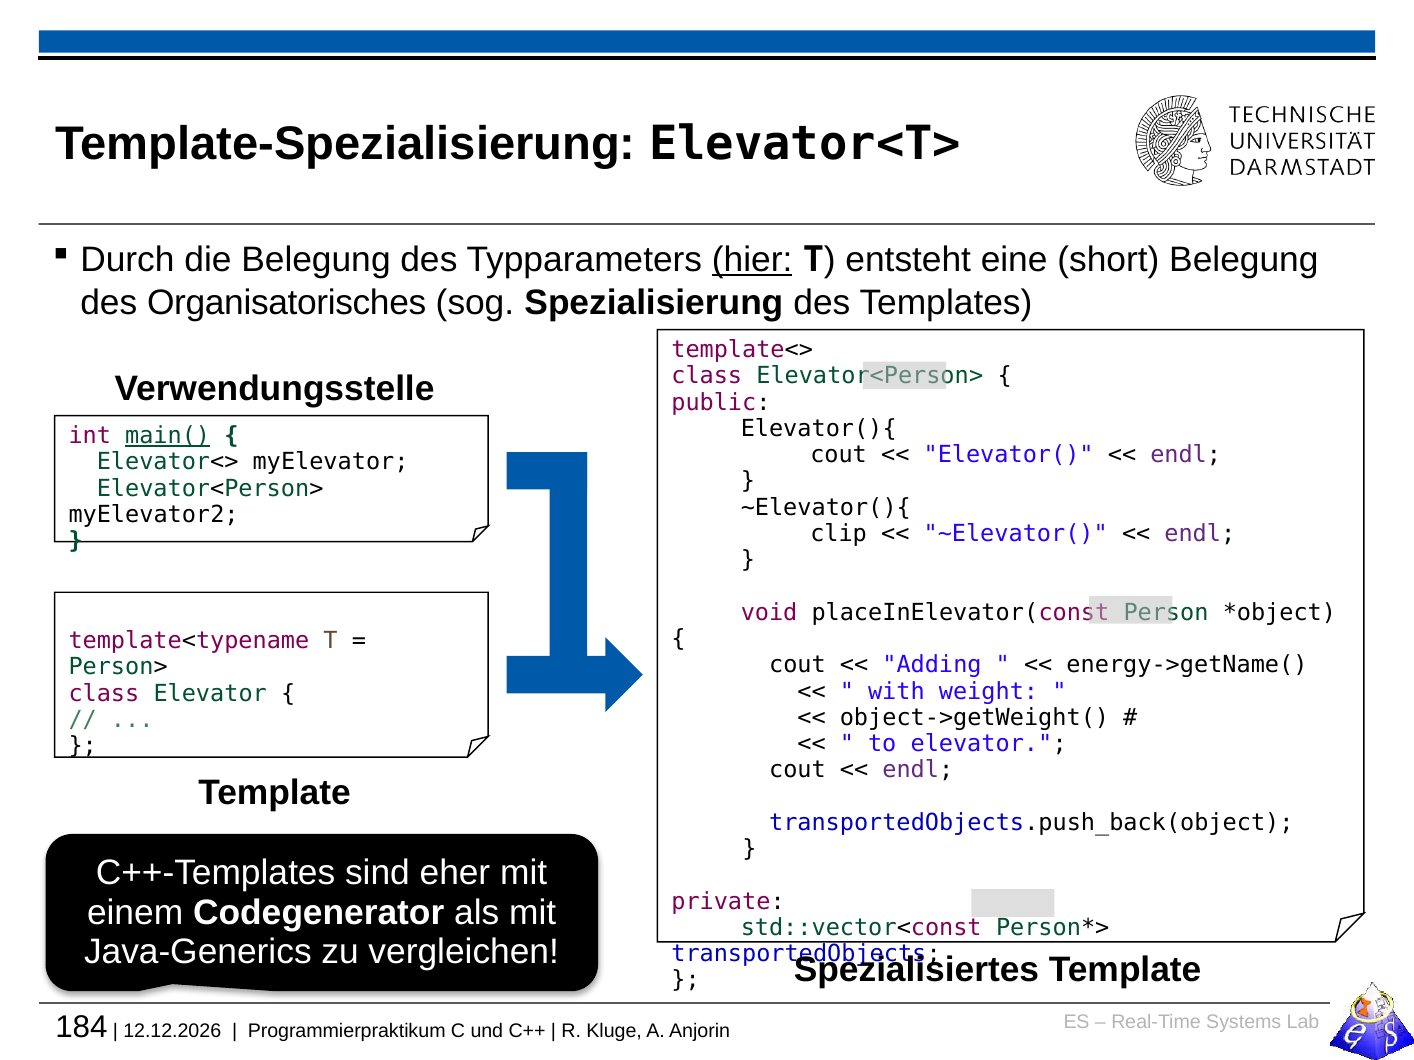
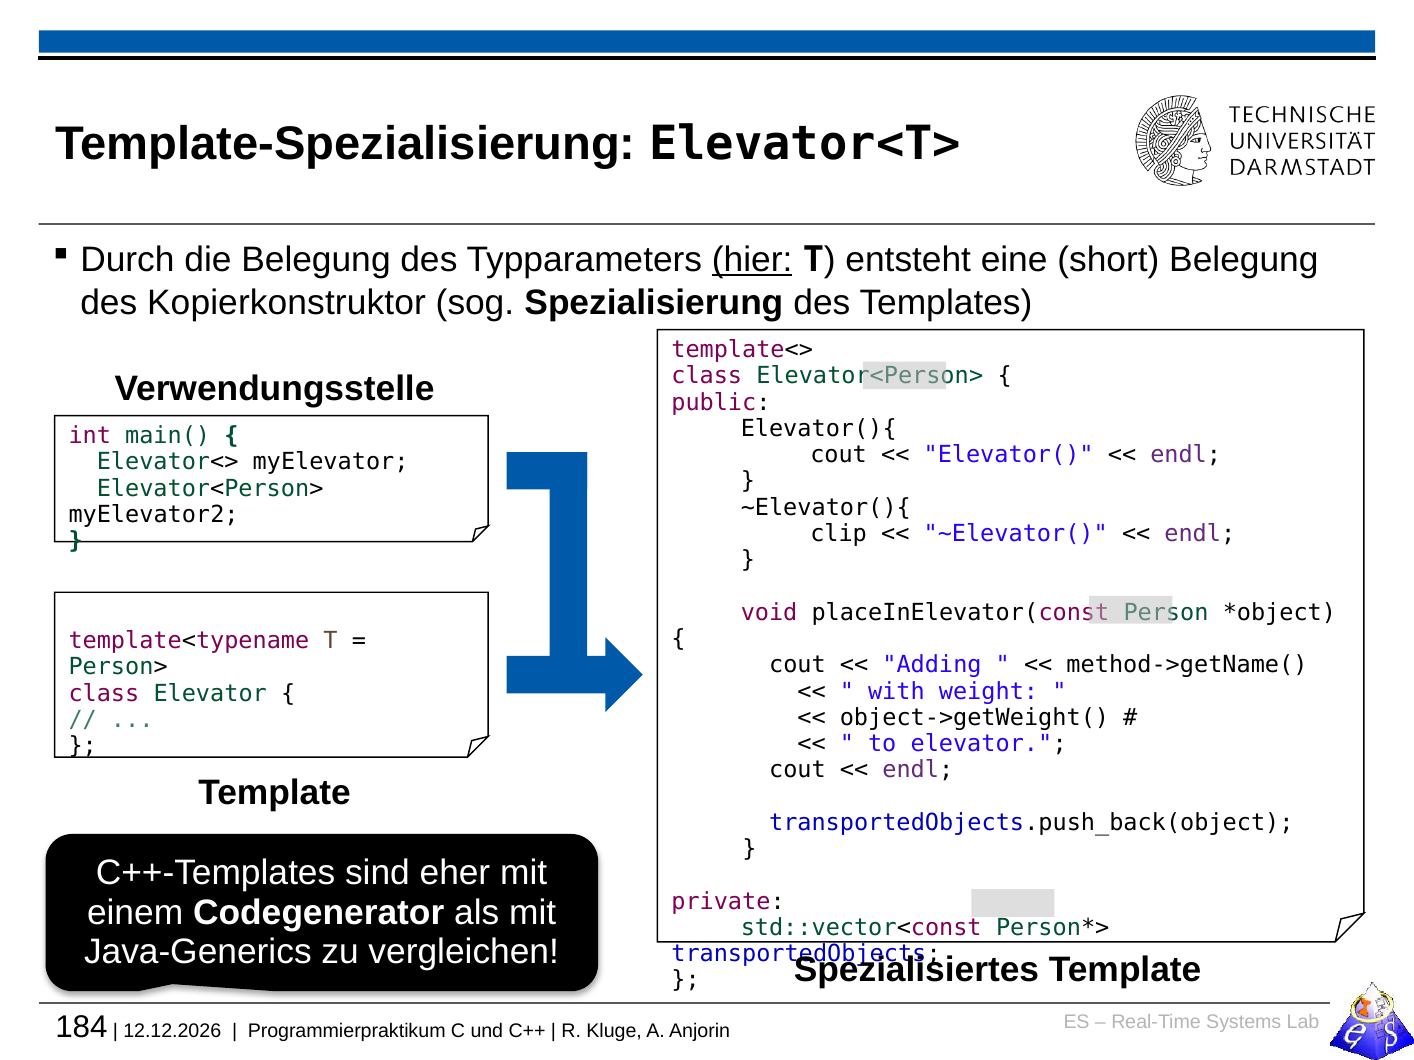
Organisatorisches: Organisatorisches -> Kopierkonstruktor (286, 303)
main( underline: present -> none (168, 436)
energy->getName(: energy->getName( -> method->getName( (1187, 665)
